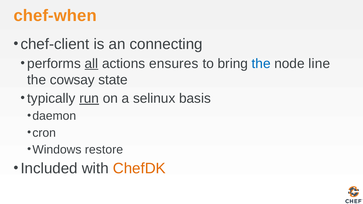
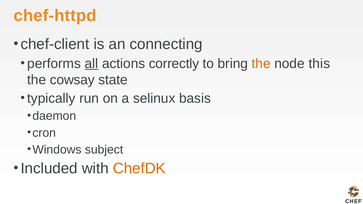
chef-when: chef-when -> chef-httpd (55, 16)
ensures: ensures -> correctly (174, 64)
the colour: blue -> orange (261, 64)
line: line -> this (319, 64)
run underline: present -> none (89, 99)
restore: restore -> subject (104, 150)
